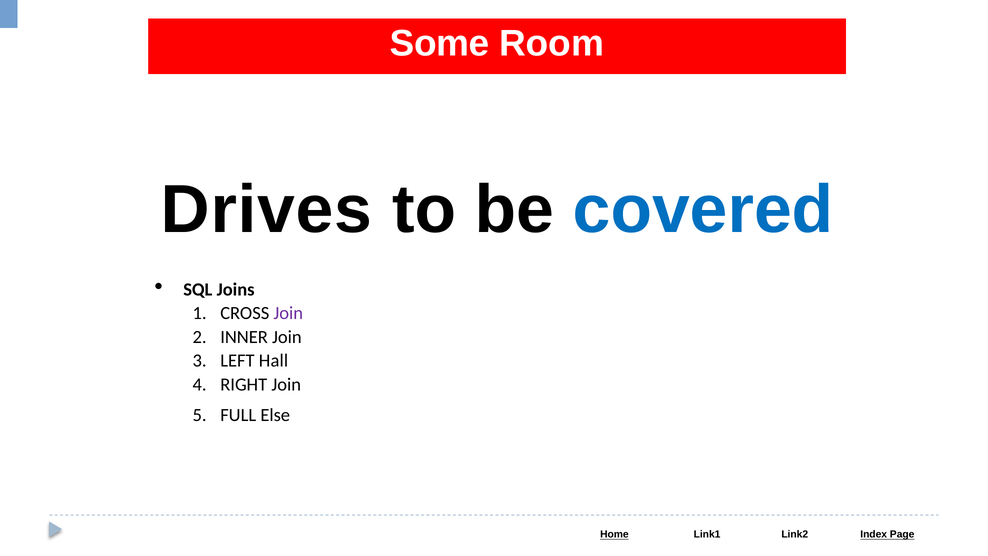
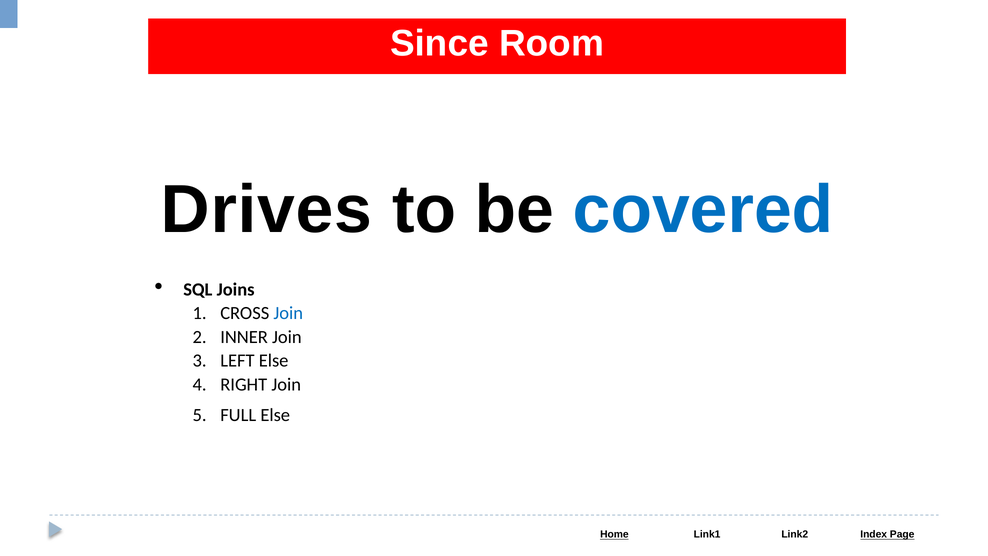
Some: Some -> Since (439, 44)
Join colour: purple -> blue (288, 313)
LEFT Hall: Hall -> Else (274, 361)
